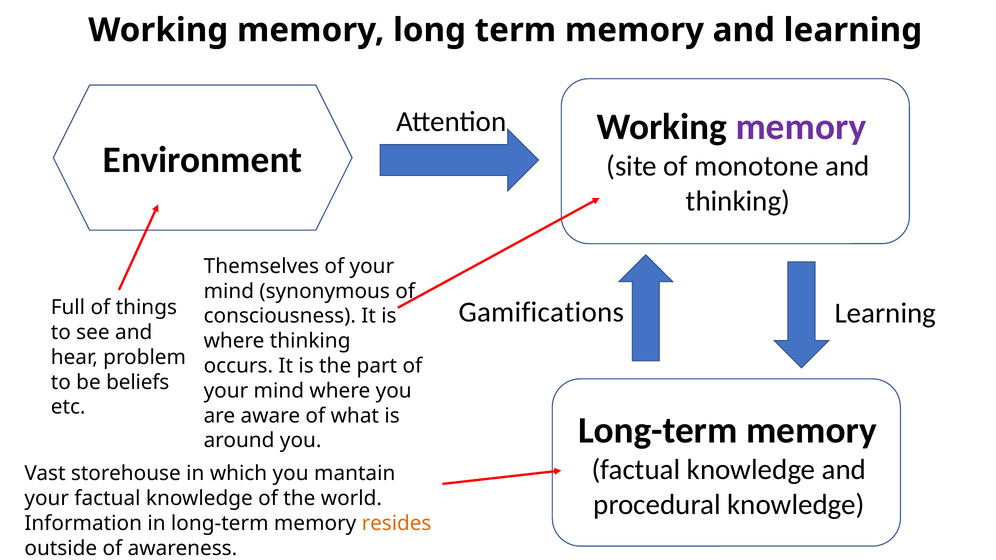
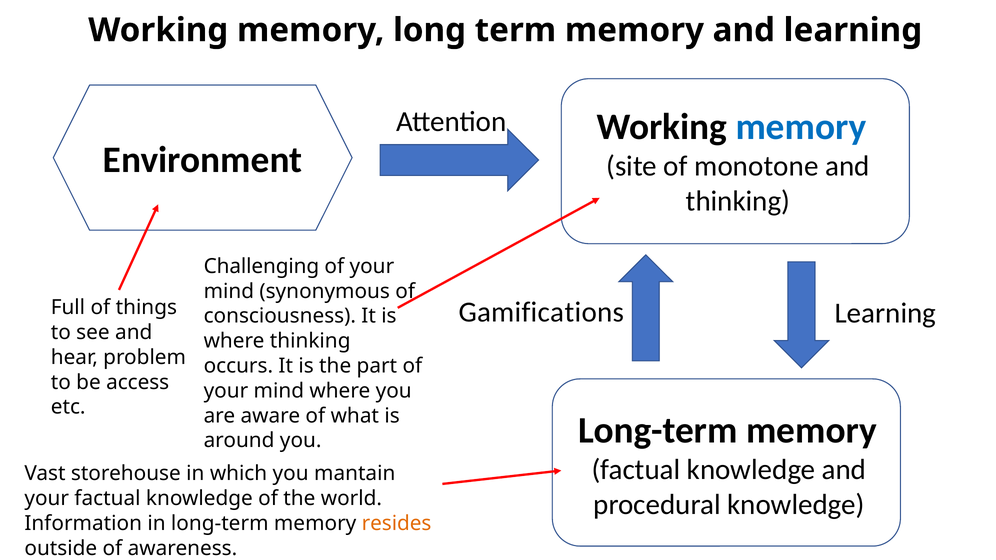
memory colour: purple -> blue (801, 127)
Themselves: Themselves -> Challenging (261, 266)
beliefs: beliefs -> access (138, 382)
